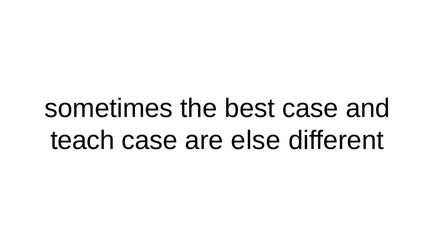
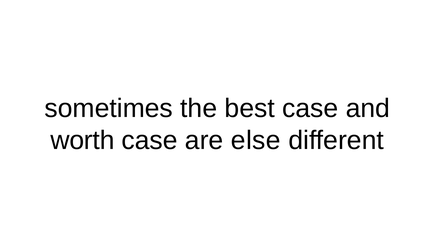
teach: teach -> worth (82, 140)
